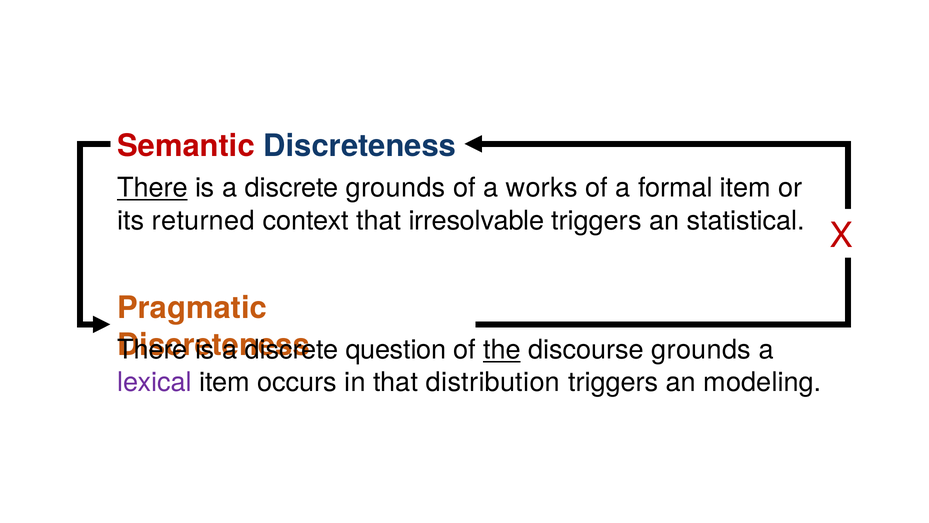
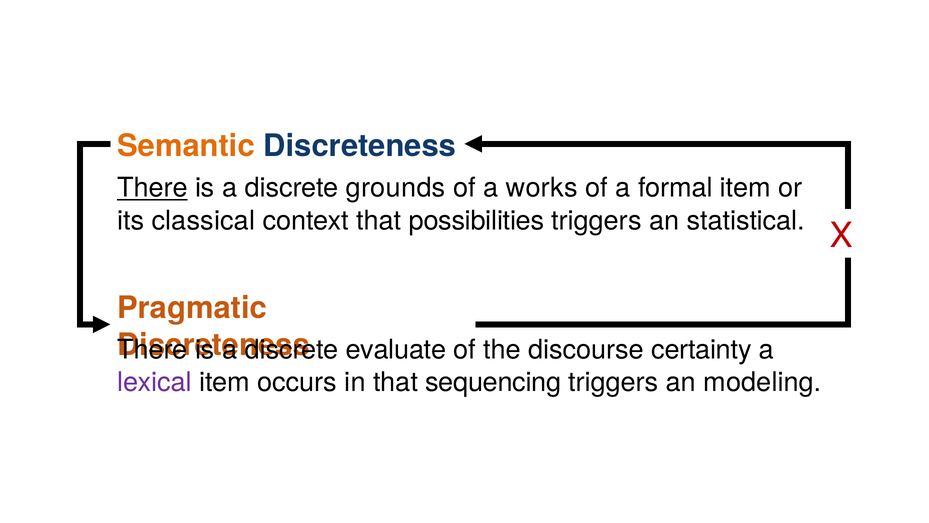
Semantic colour: red -> orange (186, 146)
returned: returned -> classical (203, 220)
irresolvable: irresolvable -> possibilities (476, 220)
question: question -> evaluate (396, 350)
the underline: present -> none (502, 350)
discourse grounds: grounds -> certainty (701, 350)
distribution: distribution -> sequencing (493, 382)
